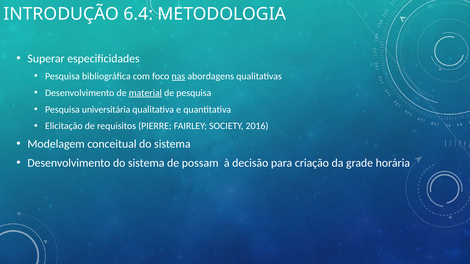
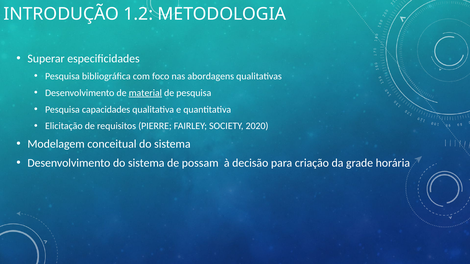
6.4: 6.4 -> 1.2 (138, 14)
nas underline: present -> none (178, 76)
universitária: universitária -> capacidades (106, 110)
2016: 2016 -> 2020 (257, 126)
